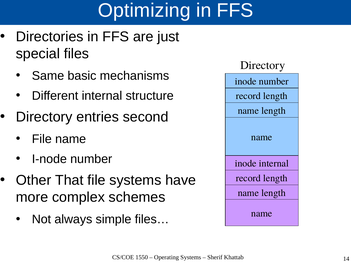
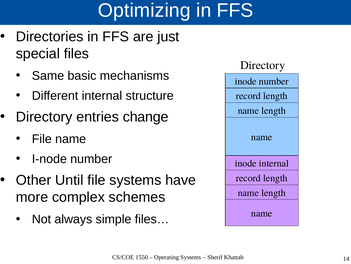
second: second -> change (146, 117)
That: That -> Until (69, 180)
